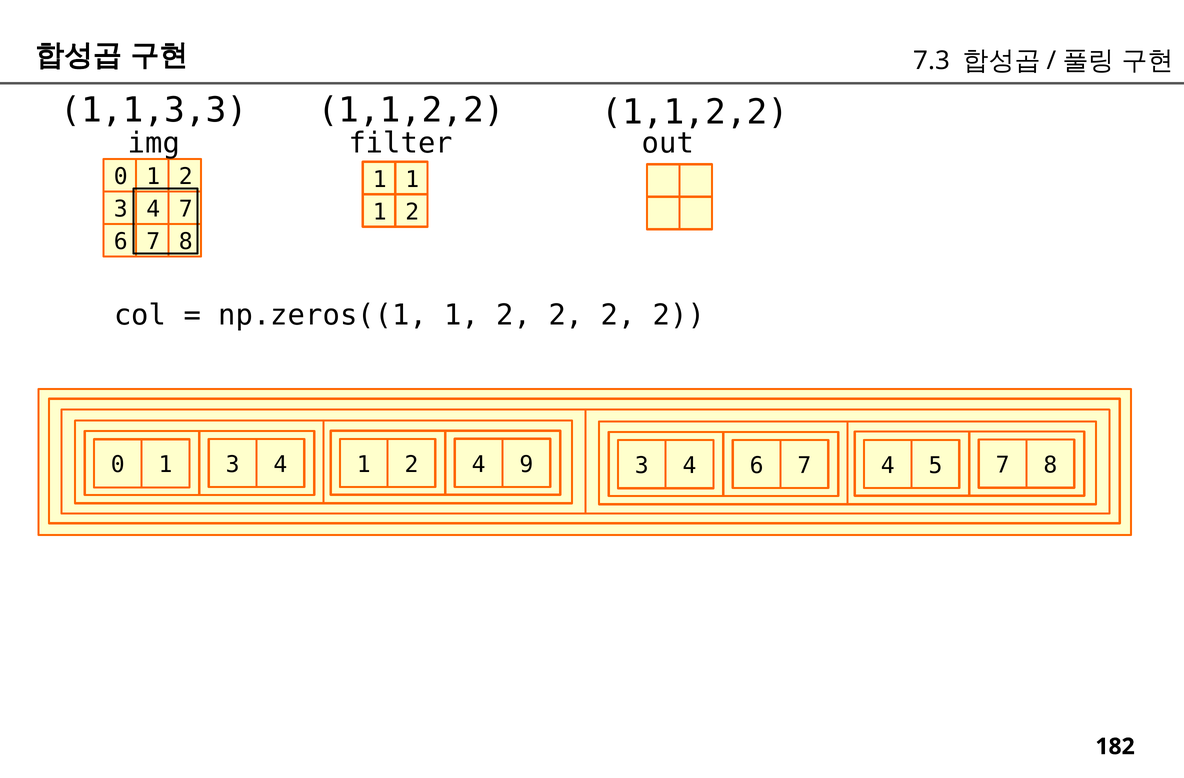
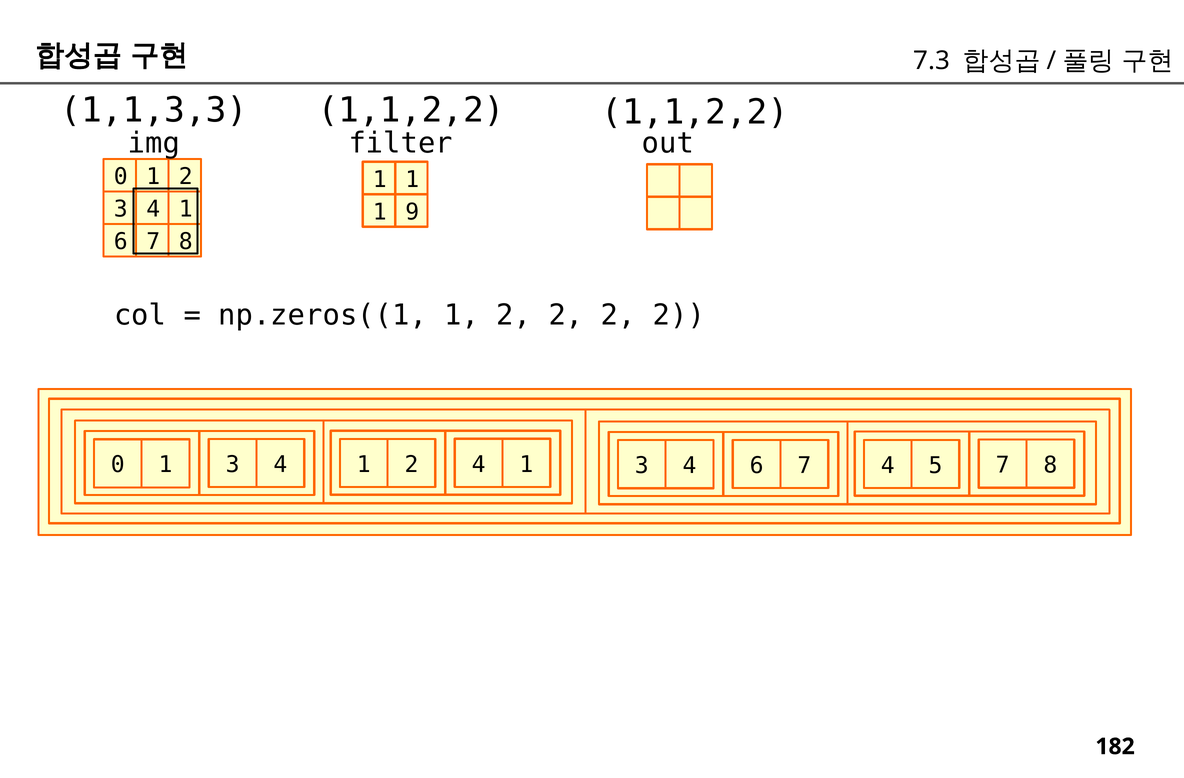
7: 7 -> 1 (186, 209)
2: 2 -> 9 (412, 212)
2 4 9: 9 -> 1 (526, 464)
